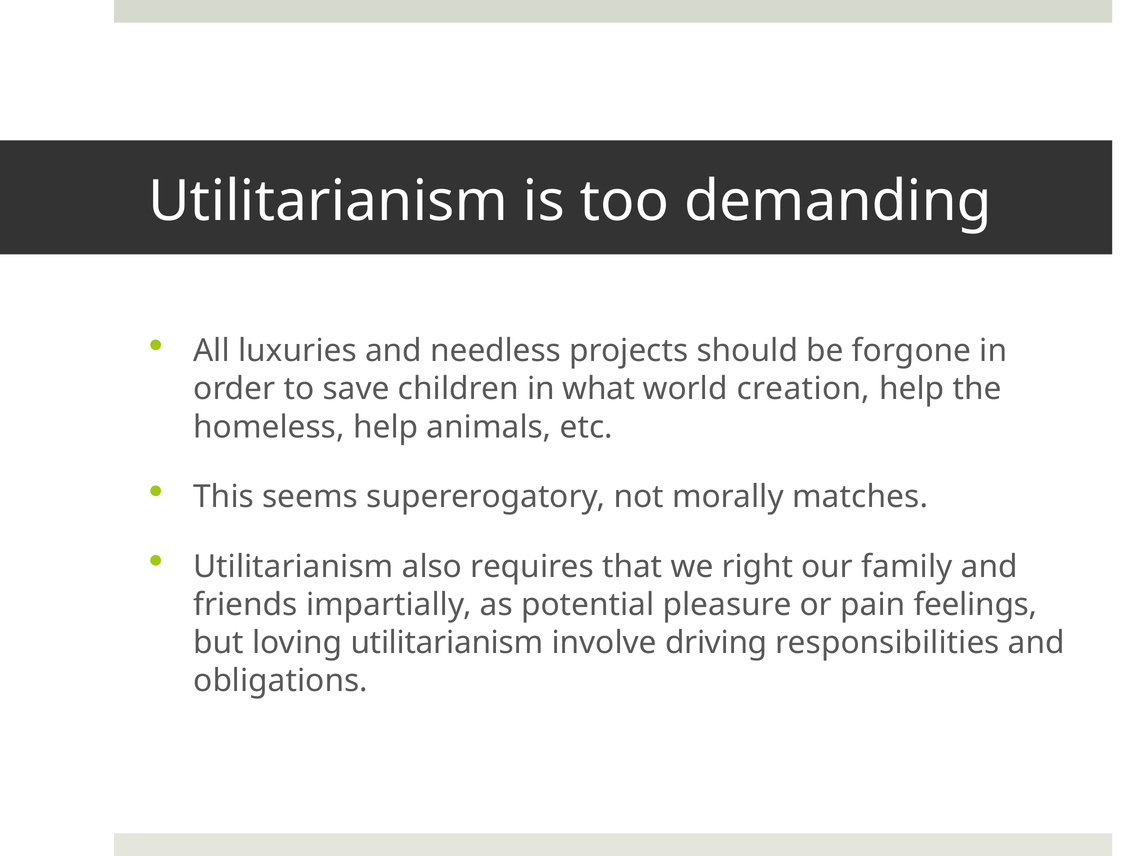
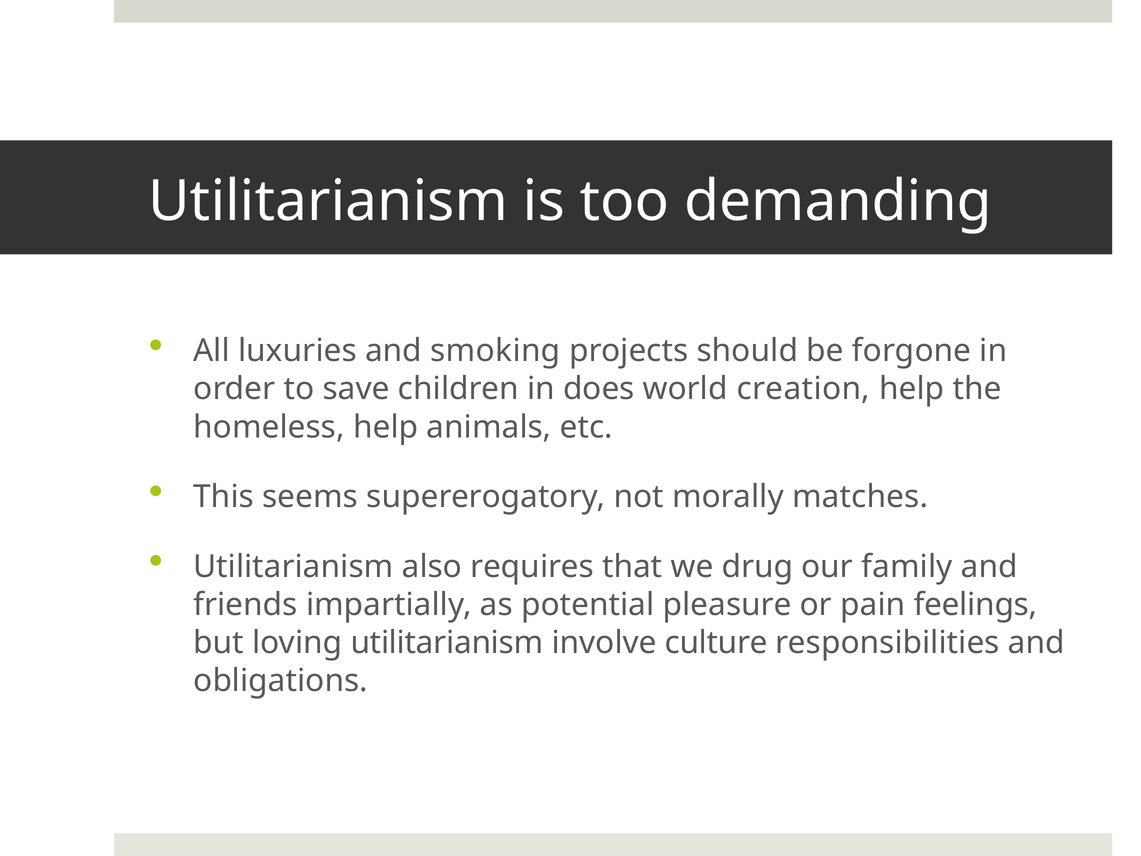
needless: needless -> smoking (495, 351)
what: what -> does (599, 389)
right: right -> drug (758, 566)
driving: driving -> culture (716, 643)
